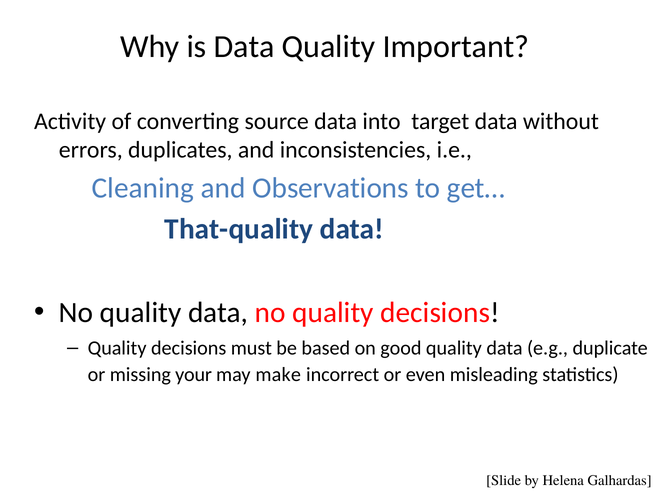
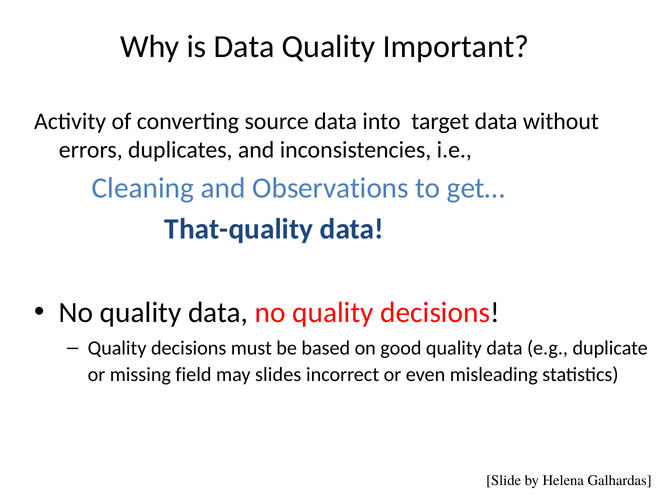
your: your -> field (193, 375)
make: make -> slides (278, 375)
